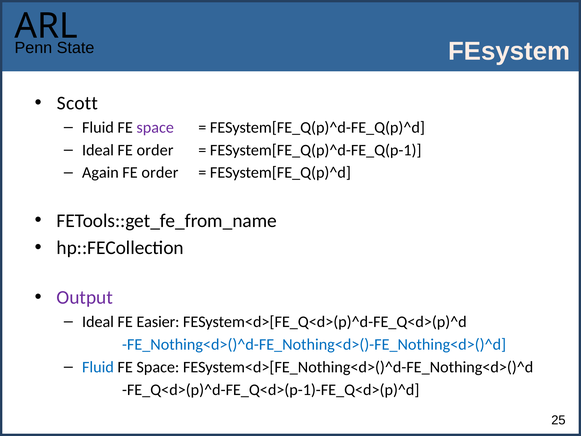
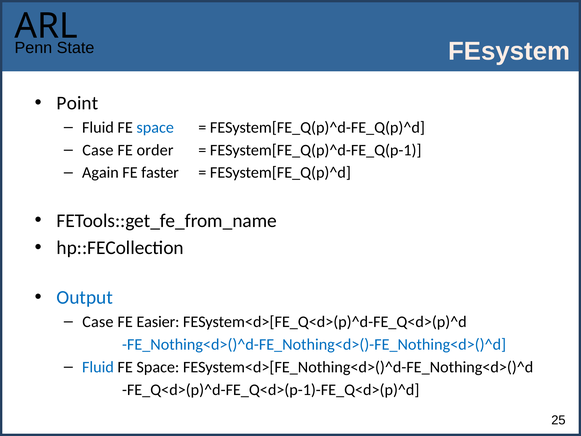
Scott: Scott -> Point (78, 103)
space colour: purple -> blue (155, 127)
Ideal: Ideal -> Case (98, 150)
order: order -> faster (160, 173)
Output colour: purple -> blue (85, 297)
Ideal: Ideal -> Case (98, 322)
